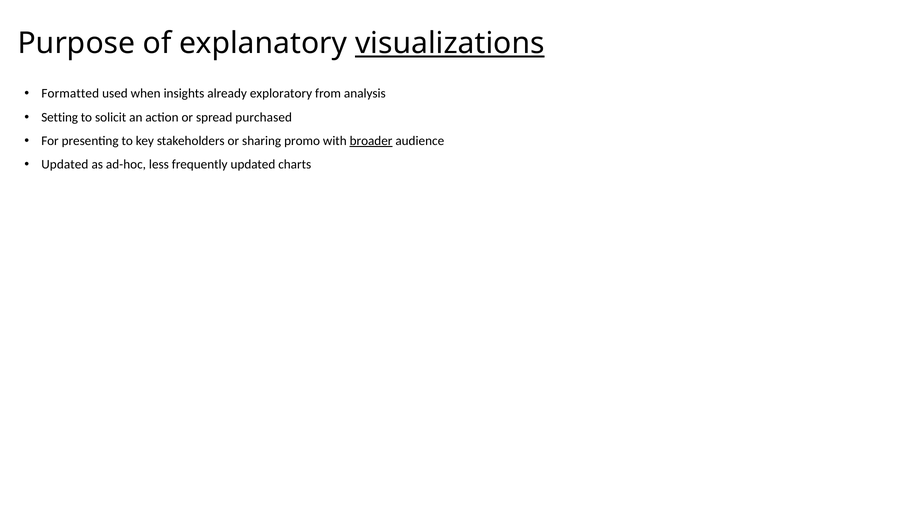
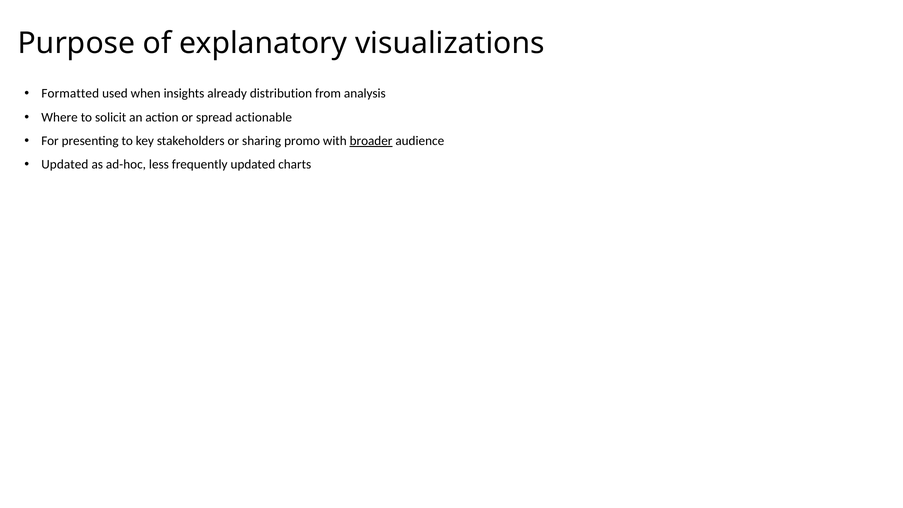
visualizations underline: present -> none (450, 43)
exploratory: exploratory -> distribution (281, 94)
Setting: Setting -> Where (60, 117)
purchased: purchased -> actionable (264, 117)
